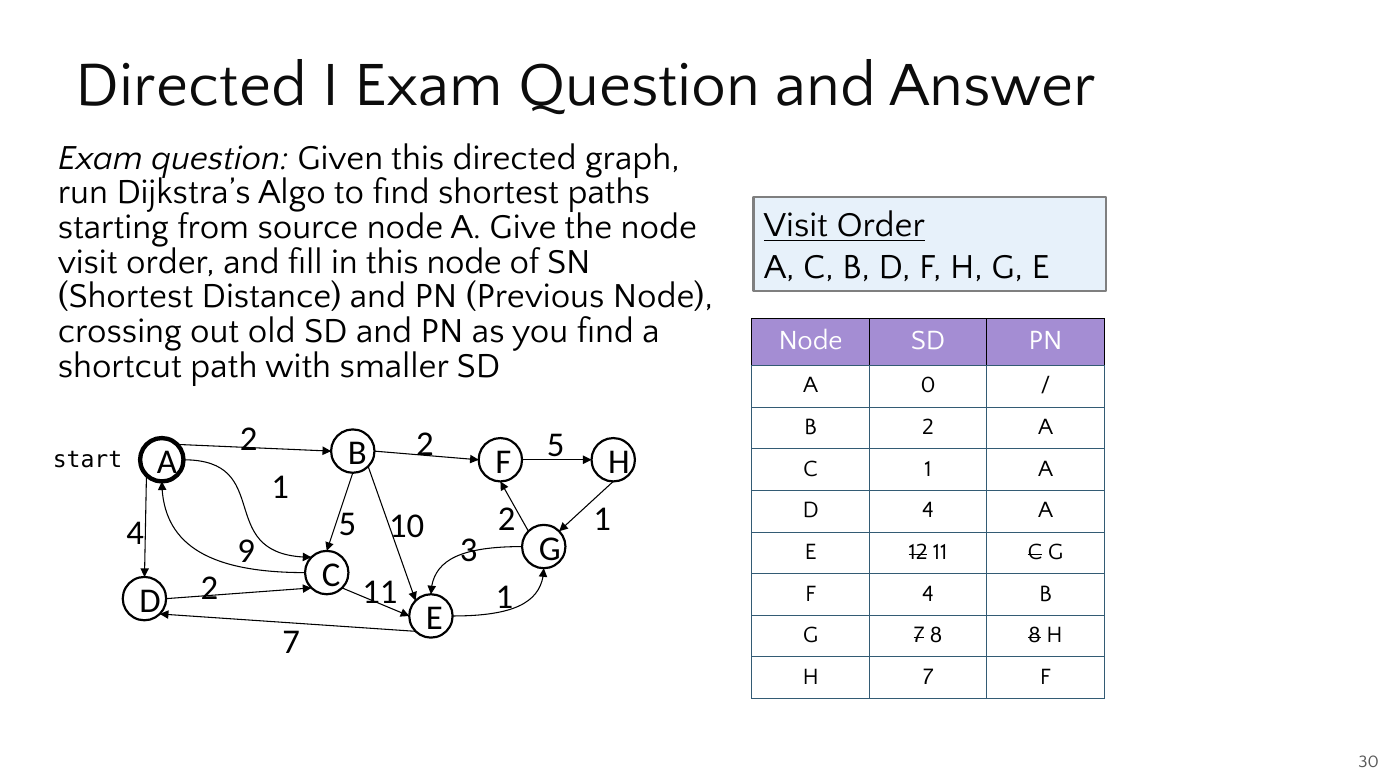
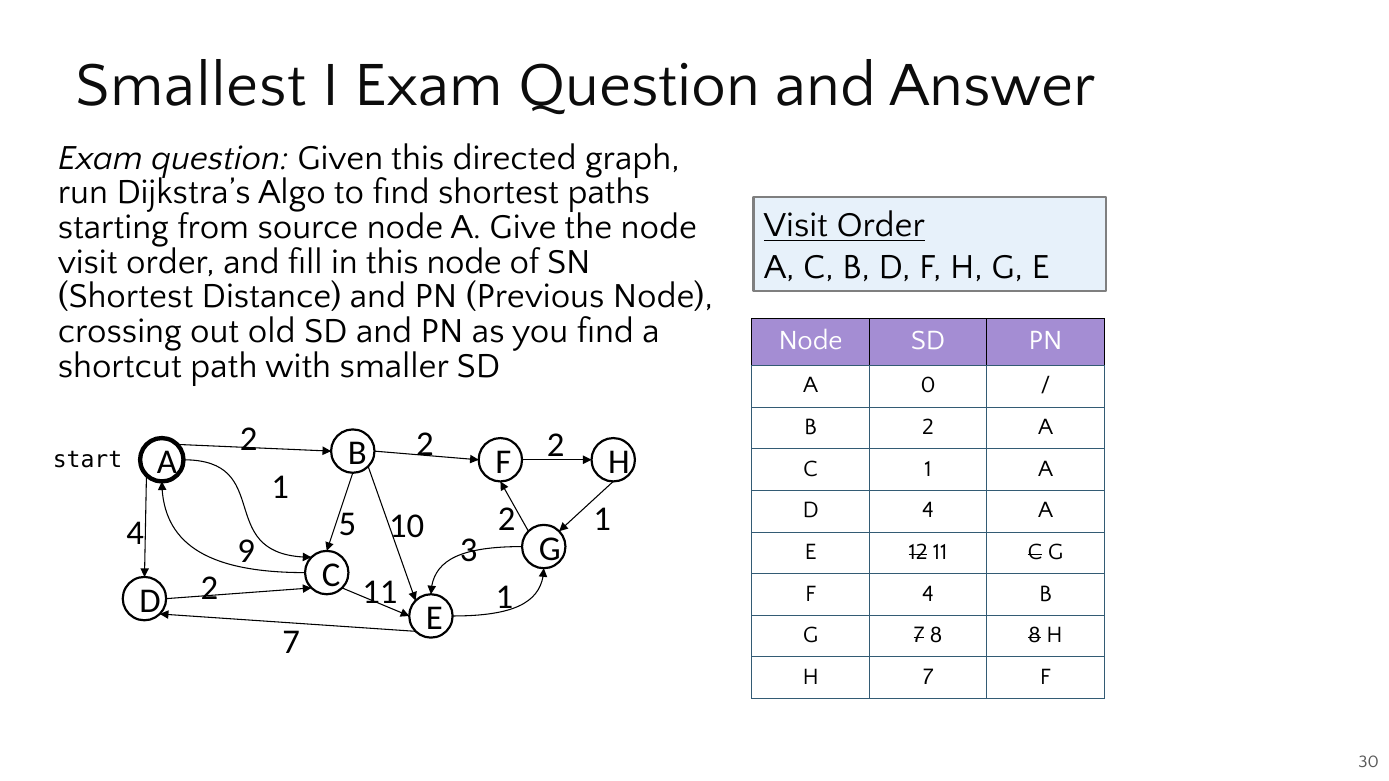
Directed: Directed -> Smallest (191, 85)
2 2 5: 5 -> 2 (556, 446)
